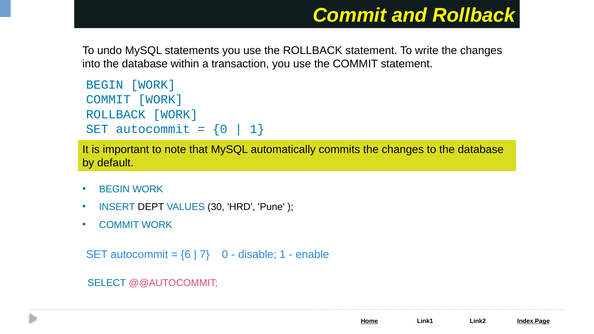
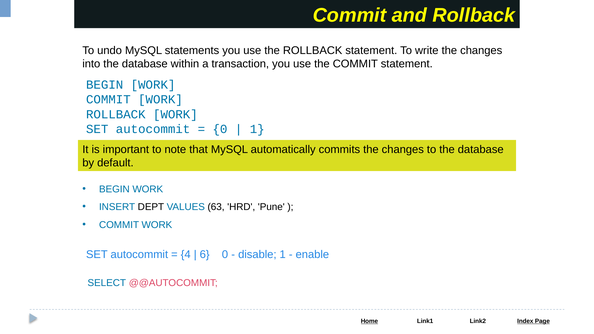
30: 30 -> 63 (216, 207)
6: 6 -> 4 (186, 255)
7: 7 -> 6 (205, 255)
